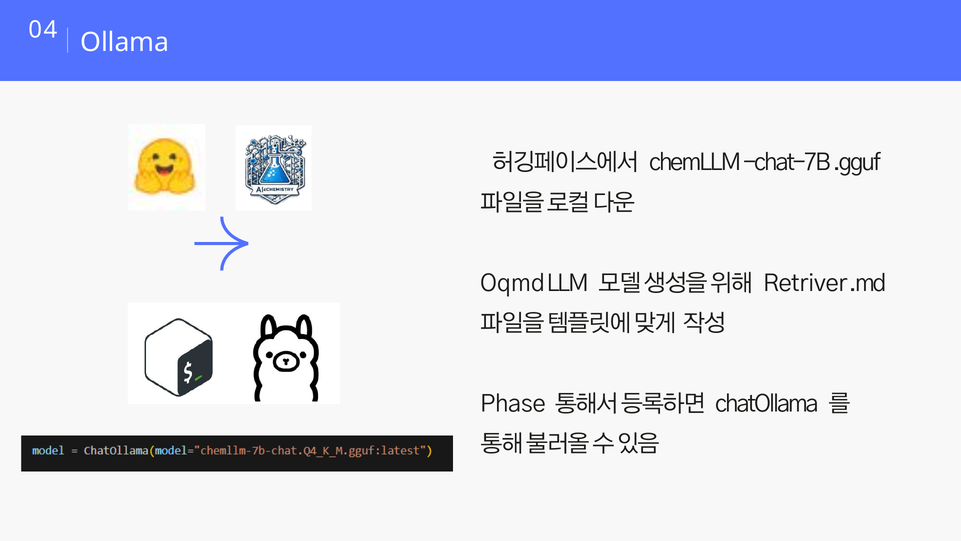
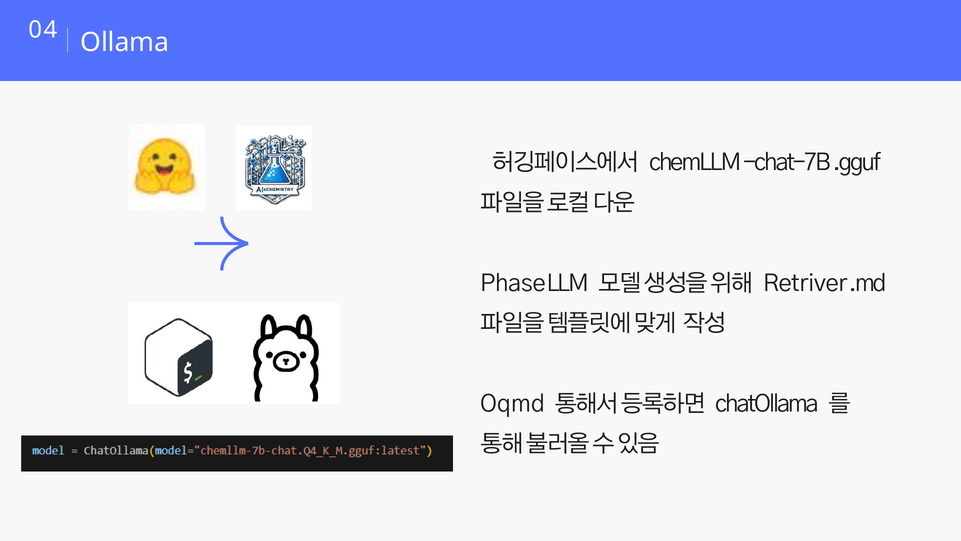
Oqmd: Oqmd -> Phase (513, 283)
Phase: Phase -> Oqmd (513, 404)
